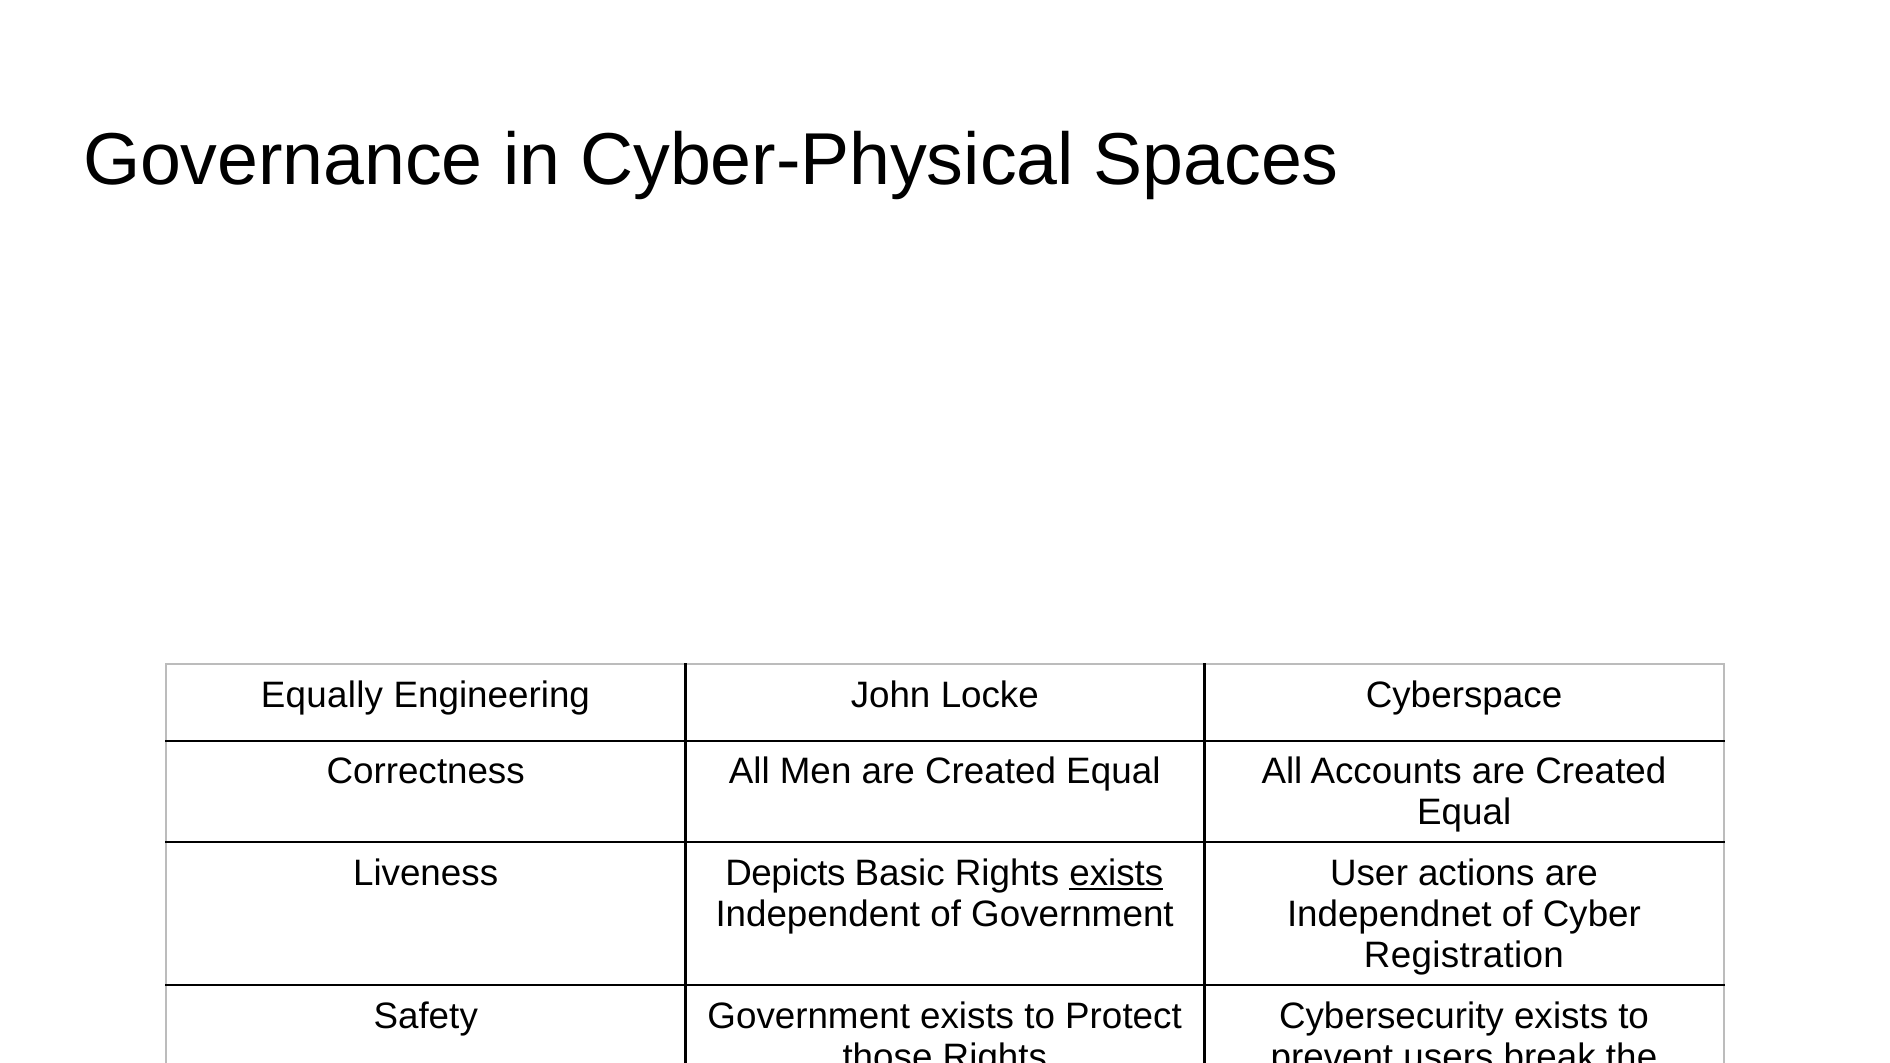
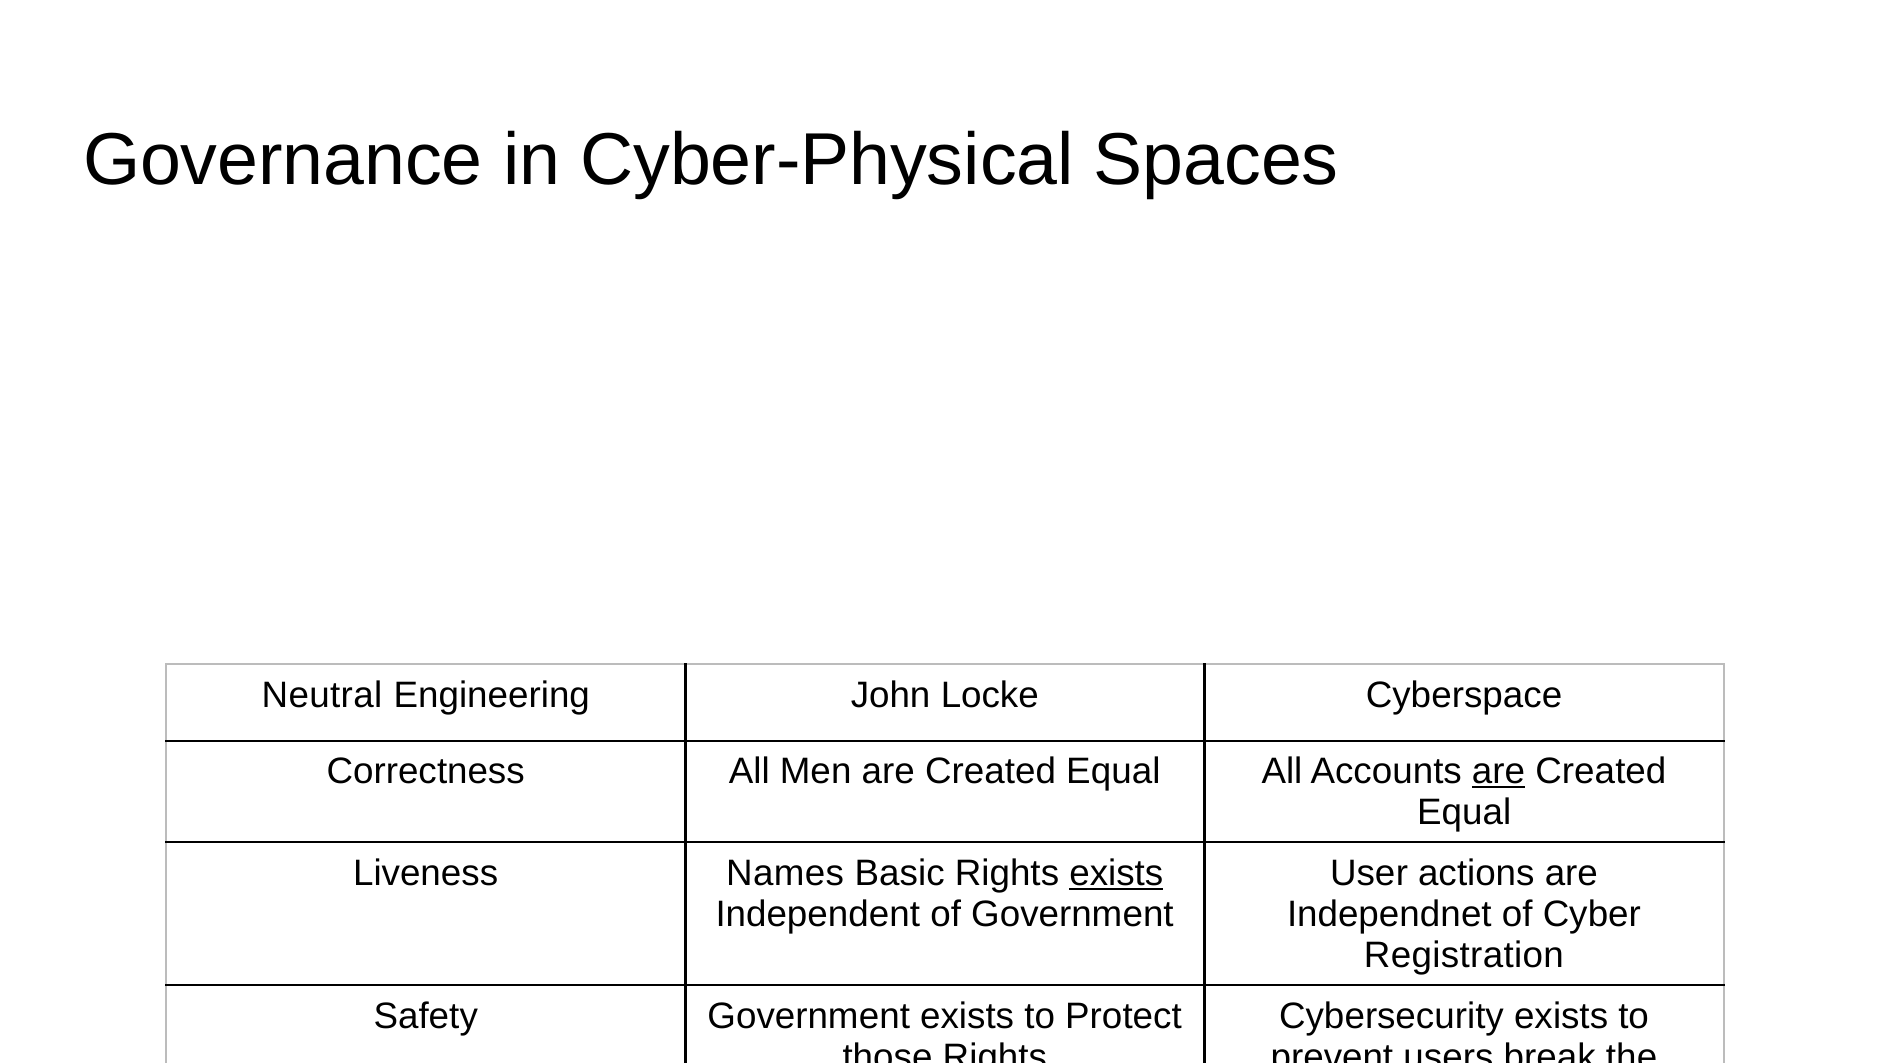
Equally: Equally -> Neutral (322, 695)
are underline: none -> present (1499, 772)
Depicts: Depicts -> Names (785, 873)
